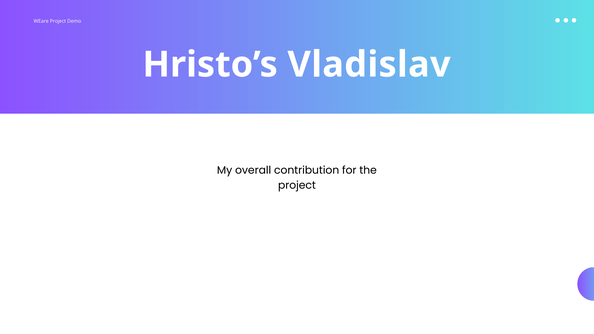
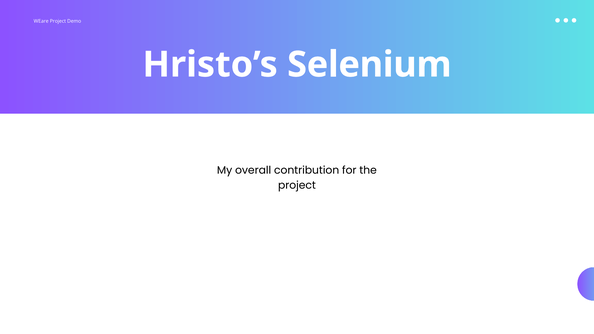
Vladislav: Vladislav -> Selenium (369, 65)
